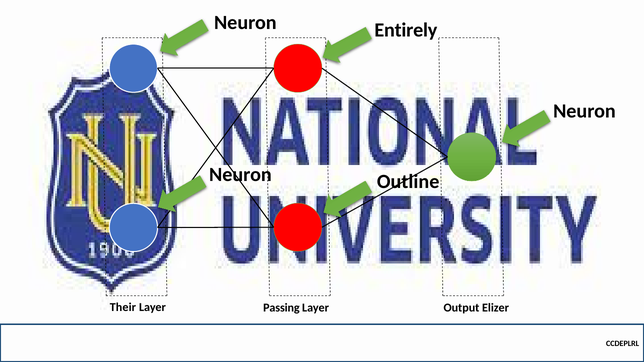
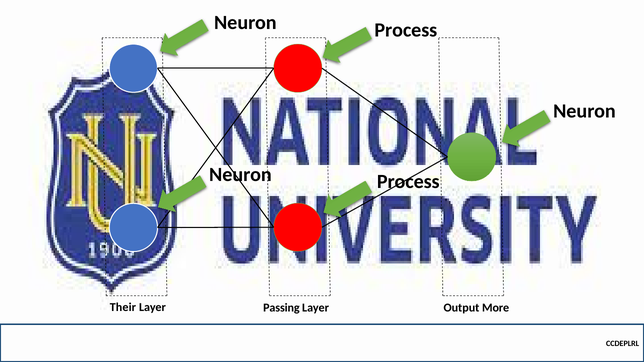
Entirely: Entirely -> Process (406, 30)
Outline: Outline -> Process (408, 182)
Elizer: Elizer -> More (496, 308)
